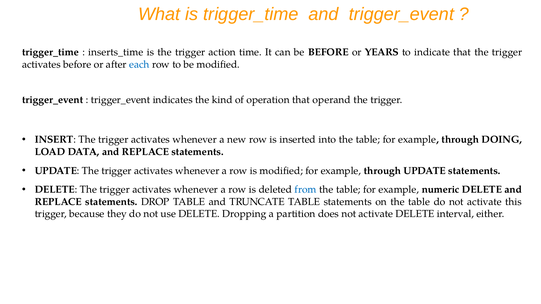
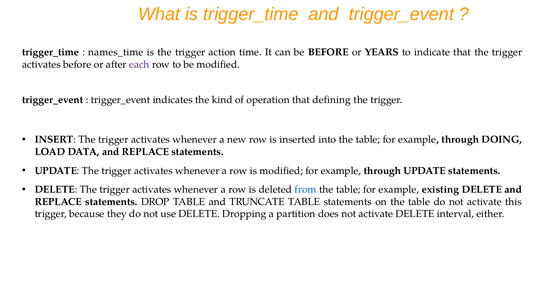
inserts_time: inserts_time -> names_time (116, 52)
each colour: blue -> purple (139, 65)
operand: operand -> defining (332, 100)
numeric: numeric -> existing (441, 190)
